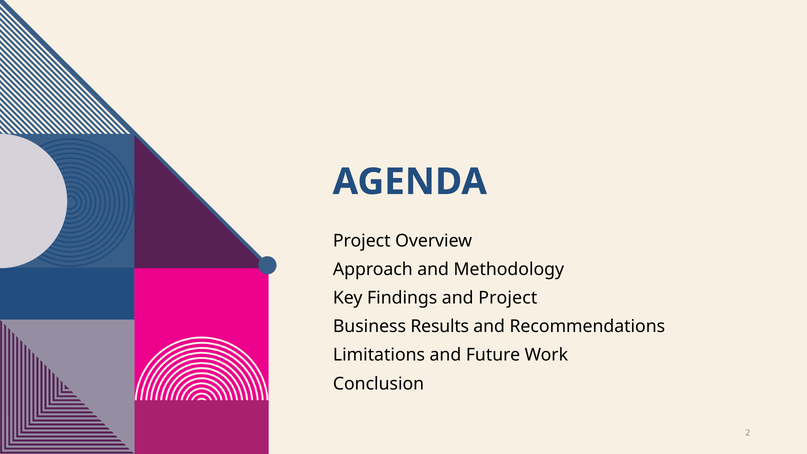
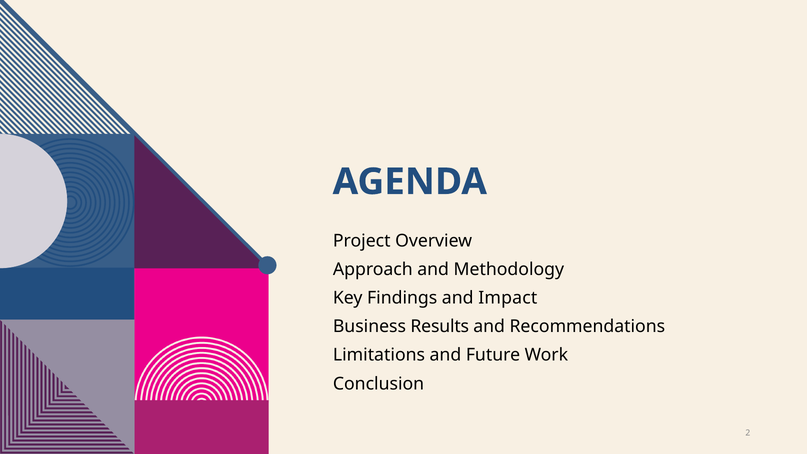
and Project: Project -> Impact (508, 298)
